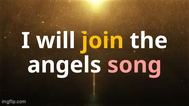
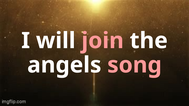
join colour: yellow -> pink (103, 41)
